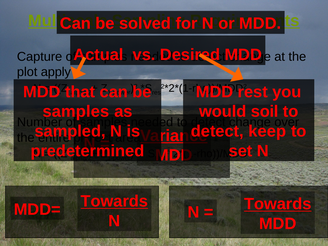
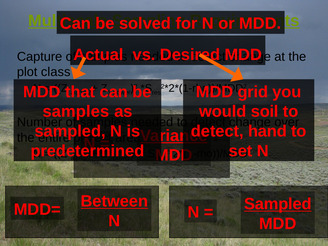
apply: apply -> class (56, 72)
rest: rest -> grid (253, 92)
keep: keep -> hand (267, 131)
MDD= Towards: Towards -> Between (114, 201)
Towards: Towards -> Sampled (278, 204)
